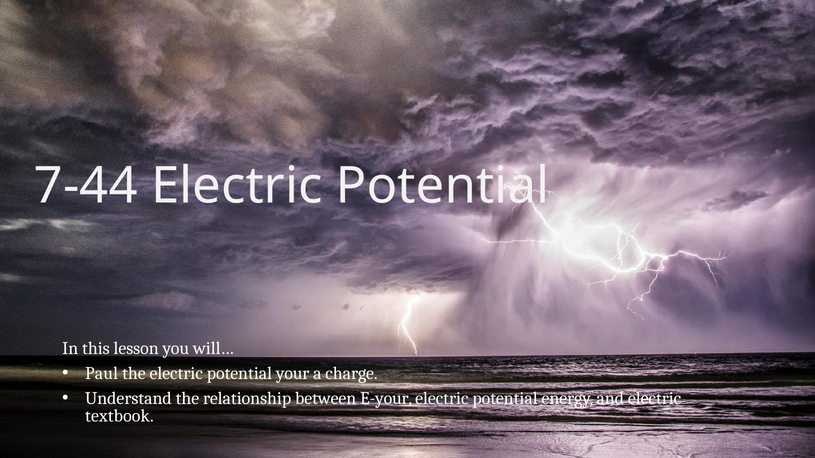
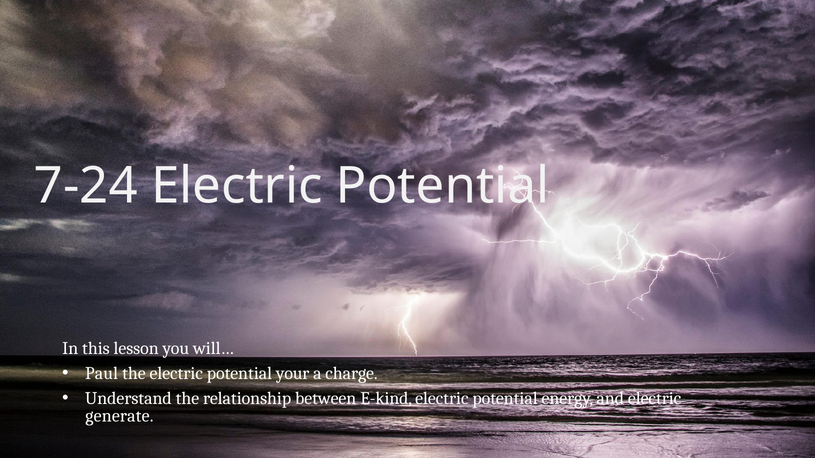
7-44: 7-44 -> 7-24 (86, 186)
E-your: E-your -> E-kind (386, 399)
textbook: textbook -> generate (119, 416)
